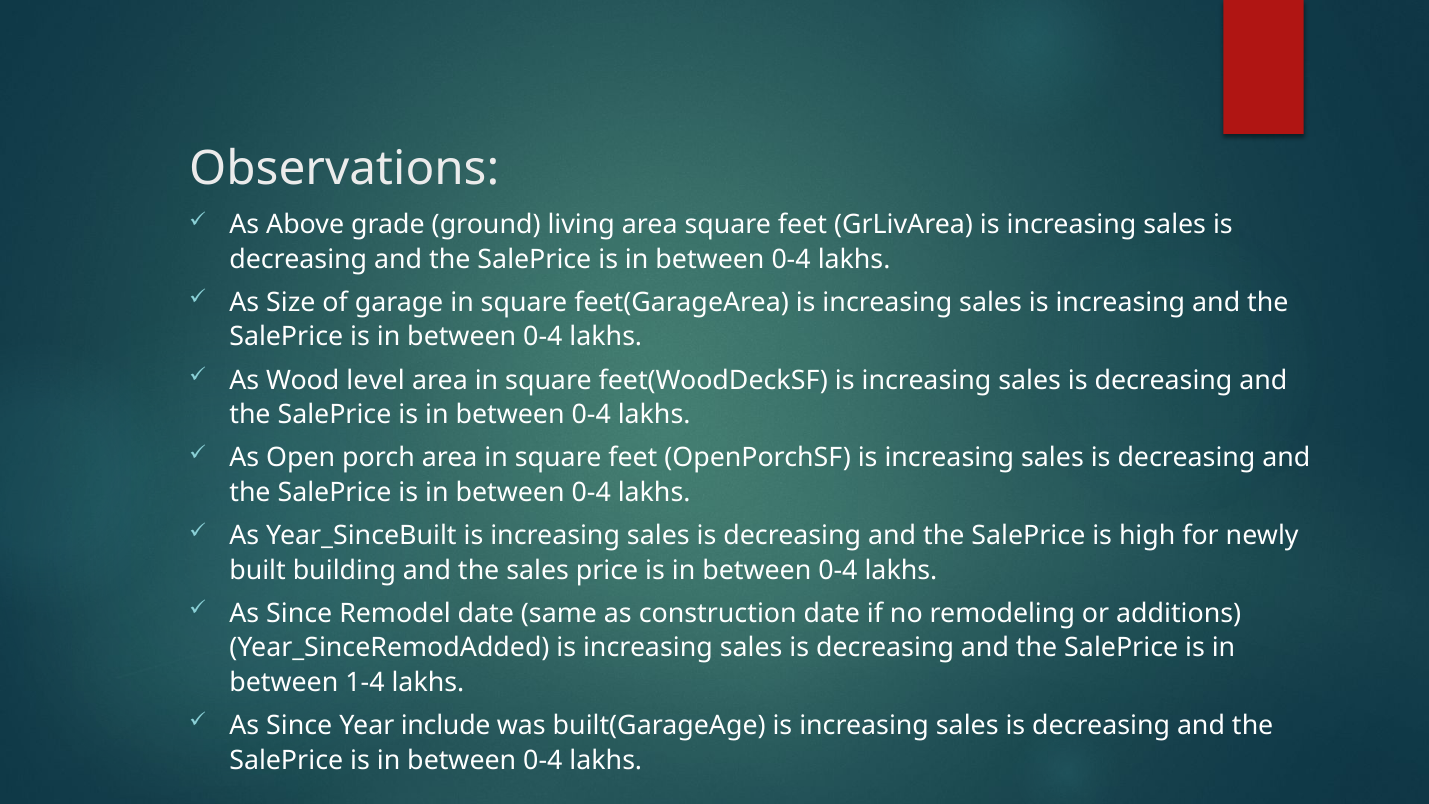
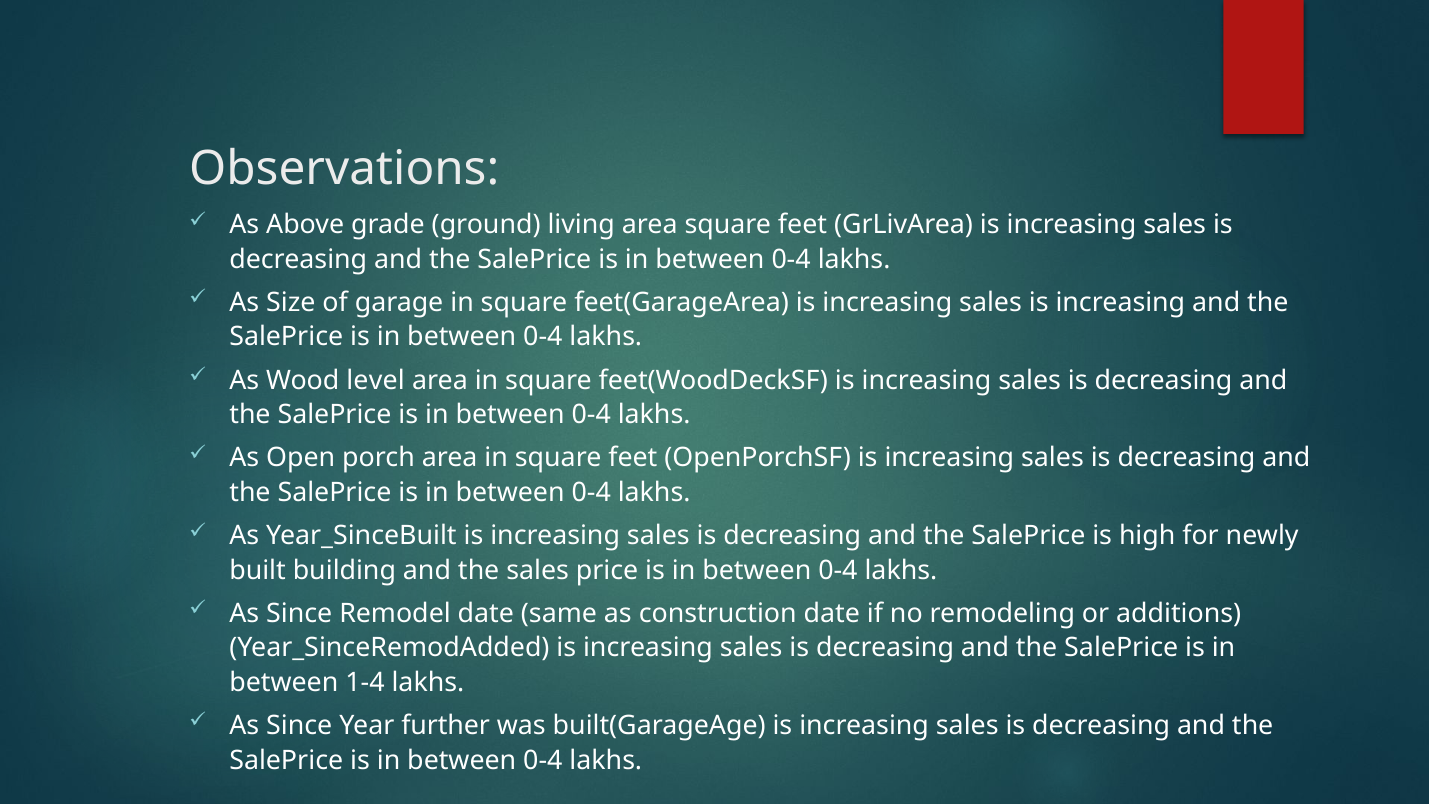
include: include -> further (446, 726)
